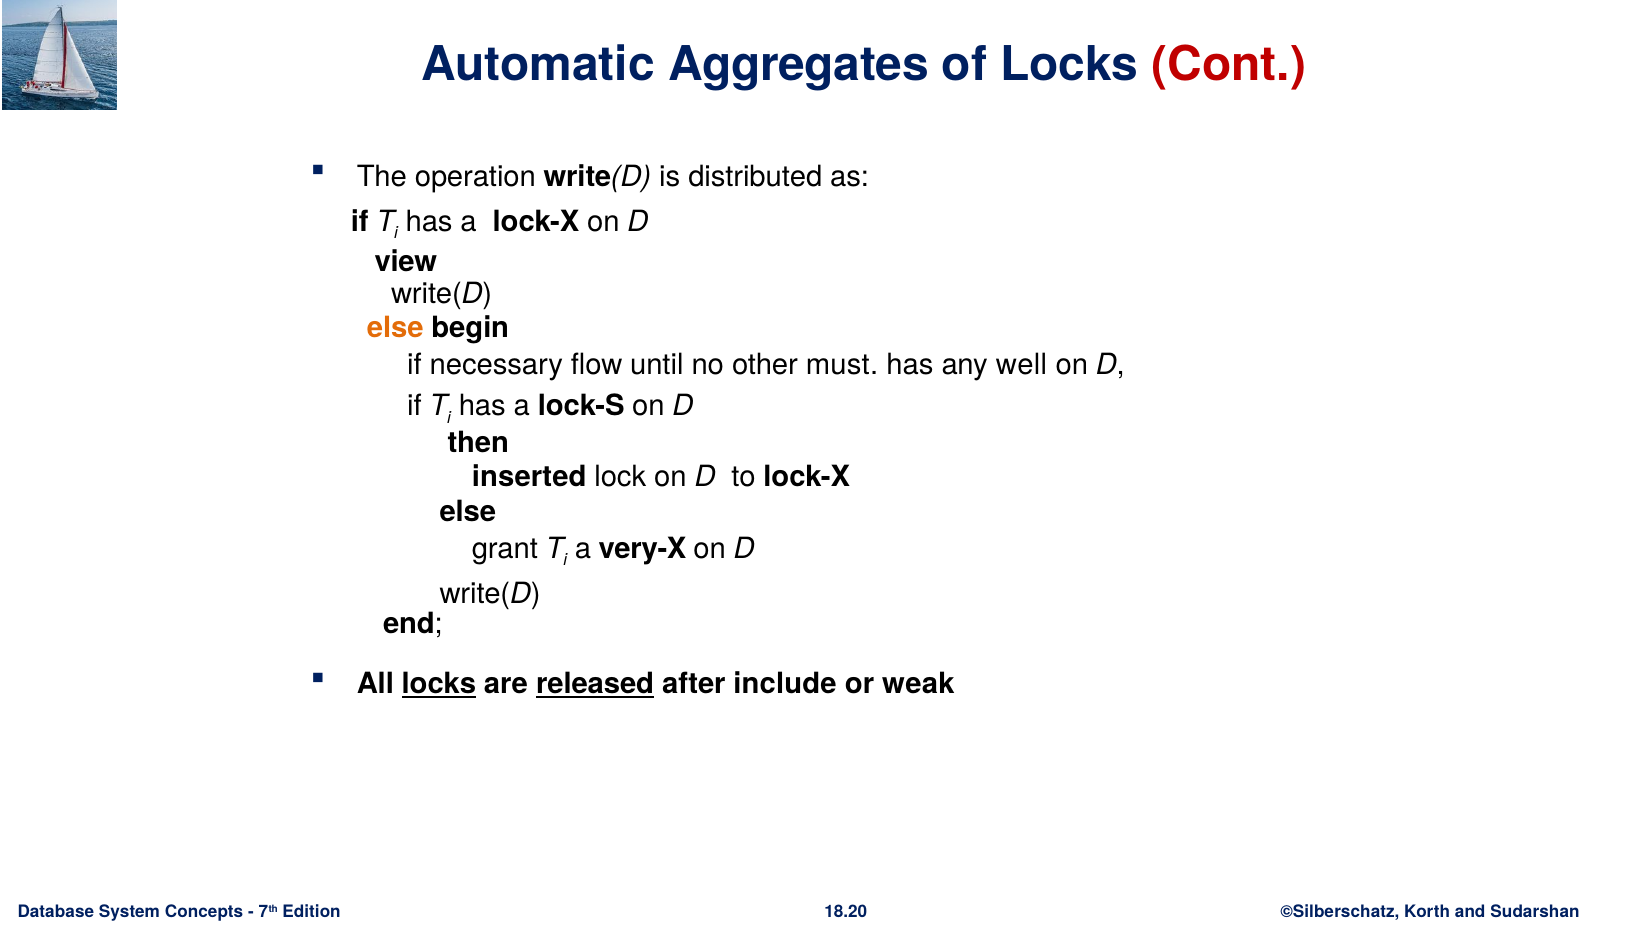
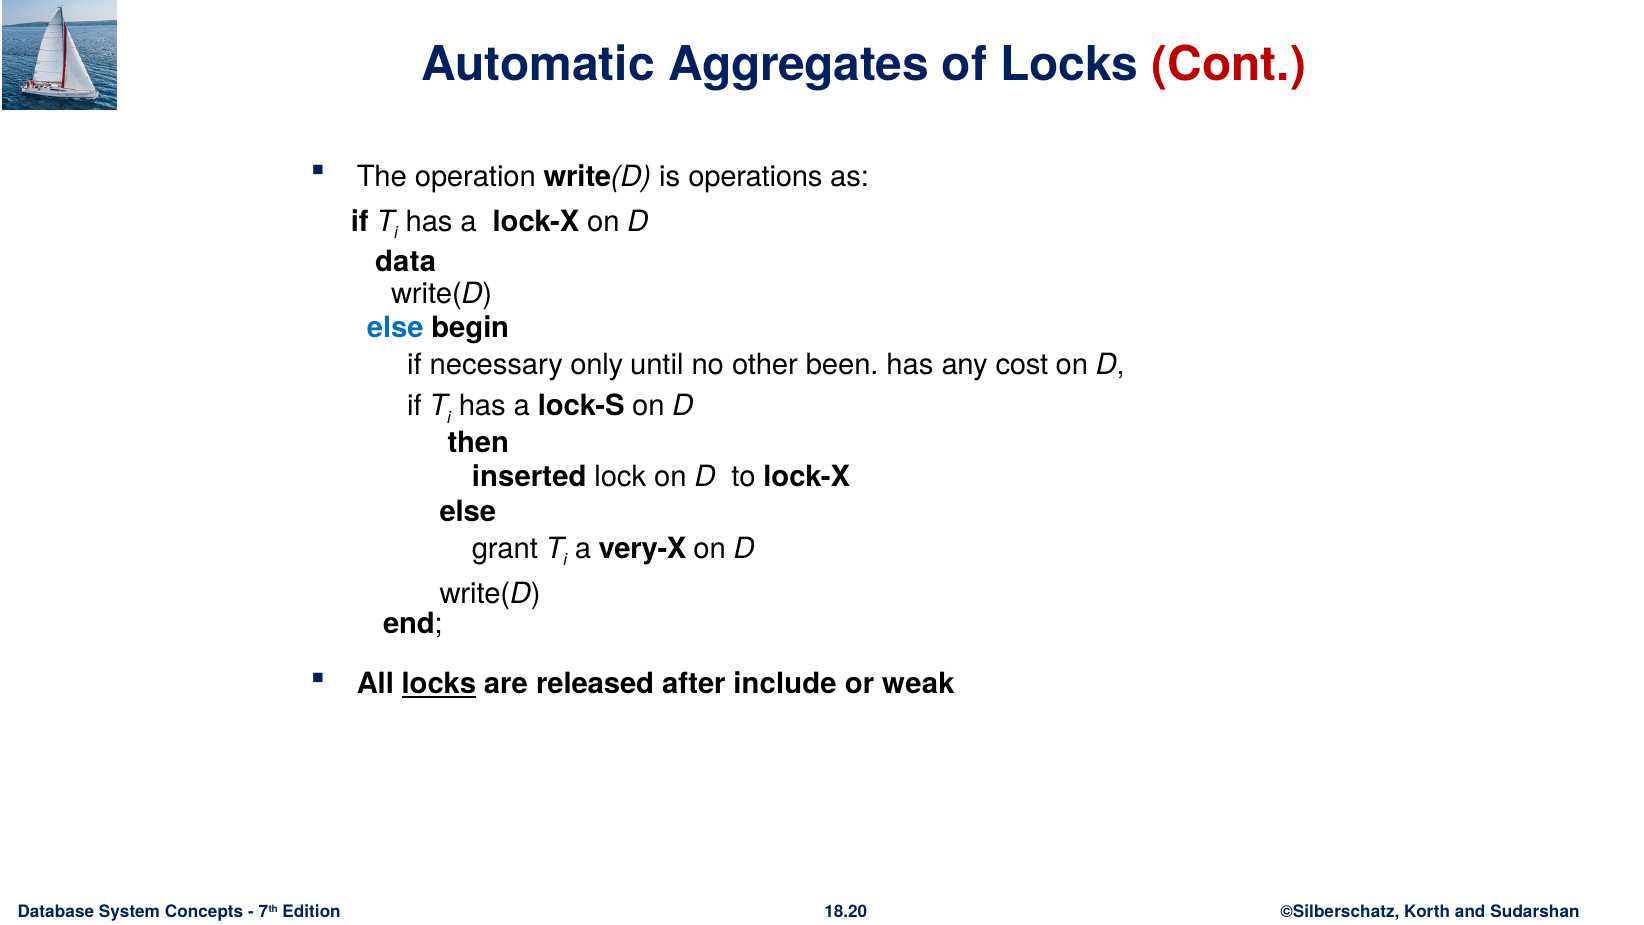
distributed: distributed -> operations (755, 176)
view: view -> data (406, 262)
else colour: orange -> blue (395, 328)
flow: flow -> only (597, 365)
must: must -> been (842, 365)
well: well -> cost (1022, 365)
released underline: present -> none (595, 684)
